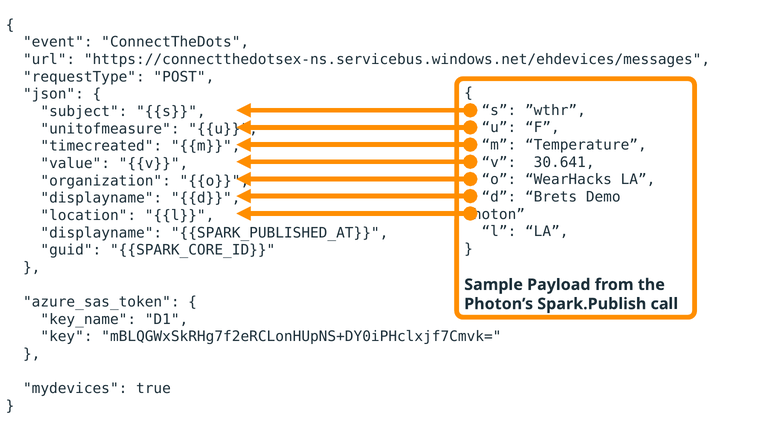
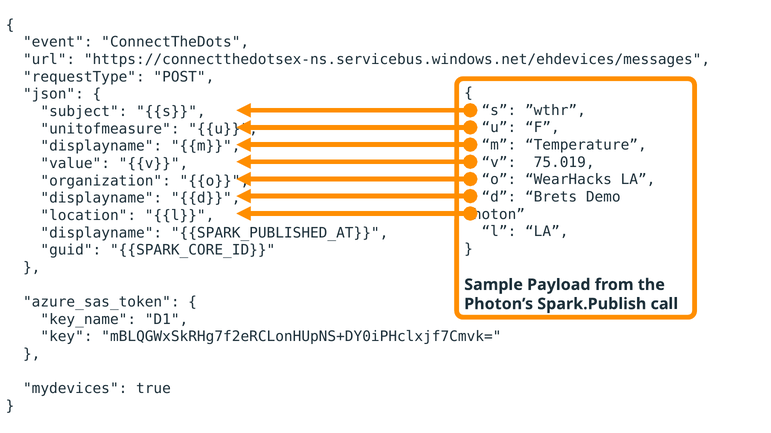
timecreated: timecreated -> displayname (101, 146)
30.641: 30.641 -> 75.019 (564, 163)
